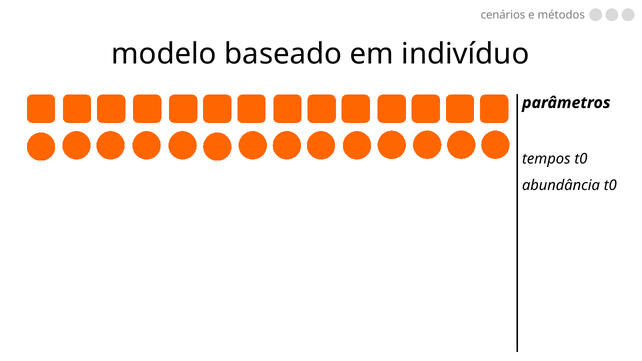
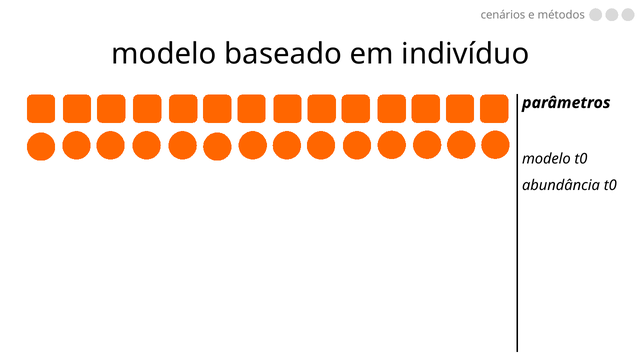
tempos: tempos -> modelo (546, 159)
